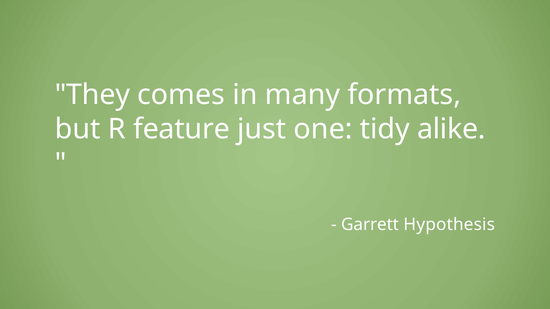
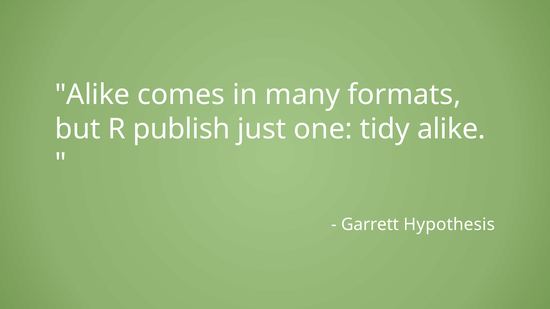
They: They -> Alike (92, 95)
feature: feature -> publish (181, 129)
